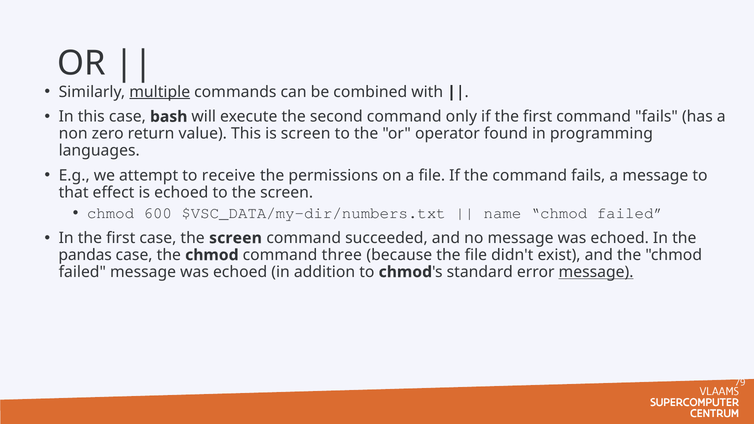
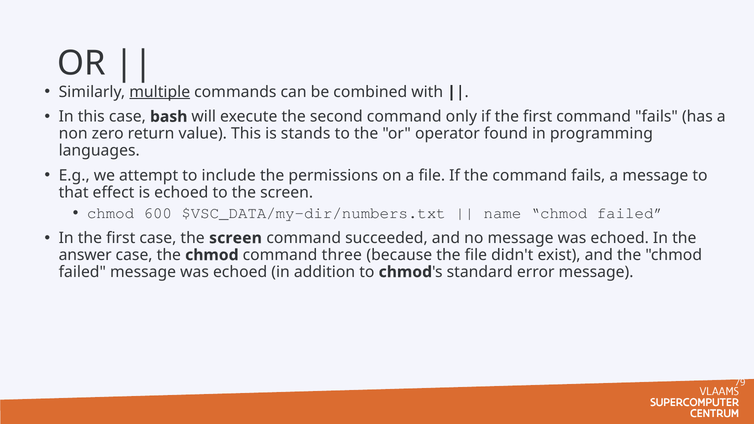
is screen: screen -> stands (306, 134)
receive: receive -> include (229, 175)
pandas: pandas -> answer (85, 255)
message underline: present -> none (596, 272)
